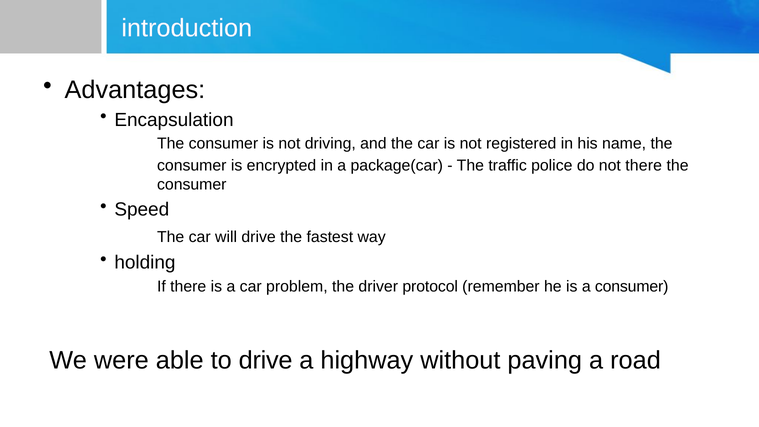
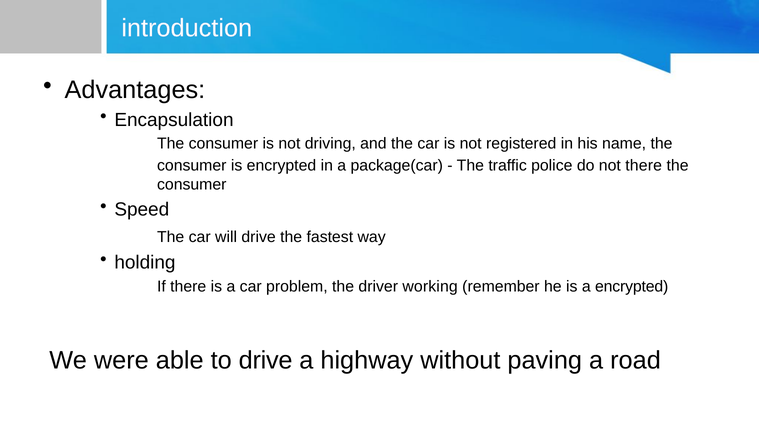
protocol: protocol -> working (430, 286)
a consumer: consumer -> encrypted (632, 286)
